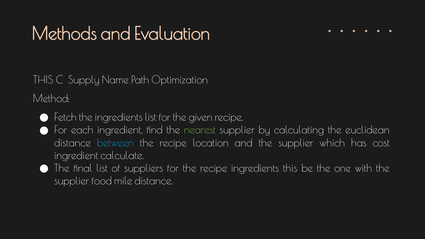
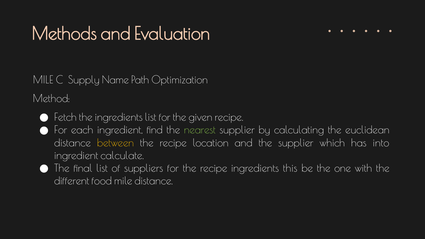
THIS: THIS -> MILE (43, 80)
between colour: light blue -> yellow (115, 143)
cost: cost -> into (381, 143)
supplier: supplier -> different (72, 181)
